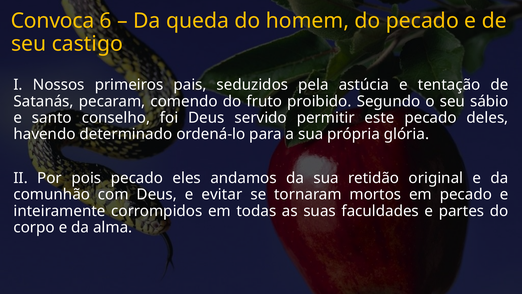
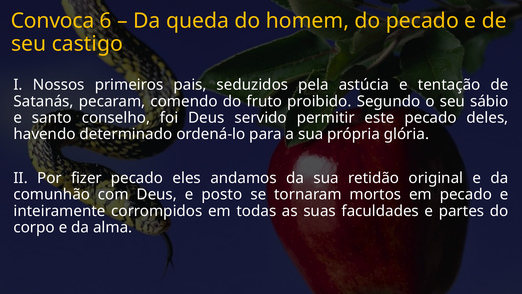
pois: pois -> fizer (86, 178)
evitar: evitar -> posto (222, 194)
